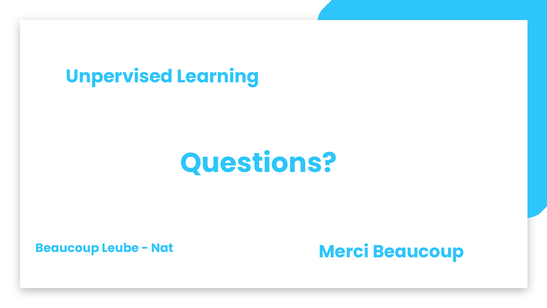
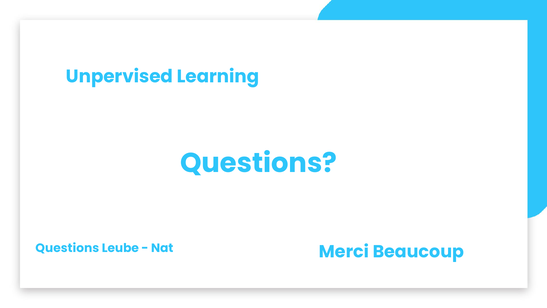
Beaucoup: Beaucoup -> Questions (67, 248)
